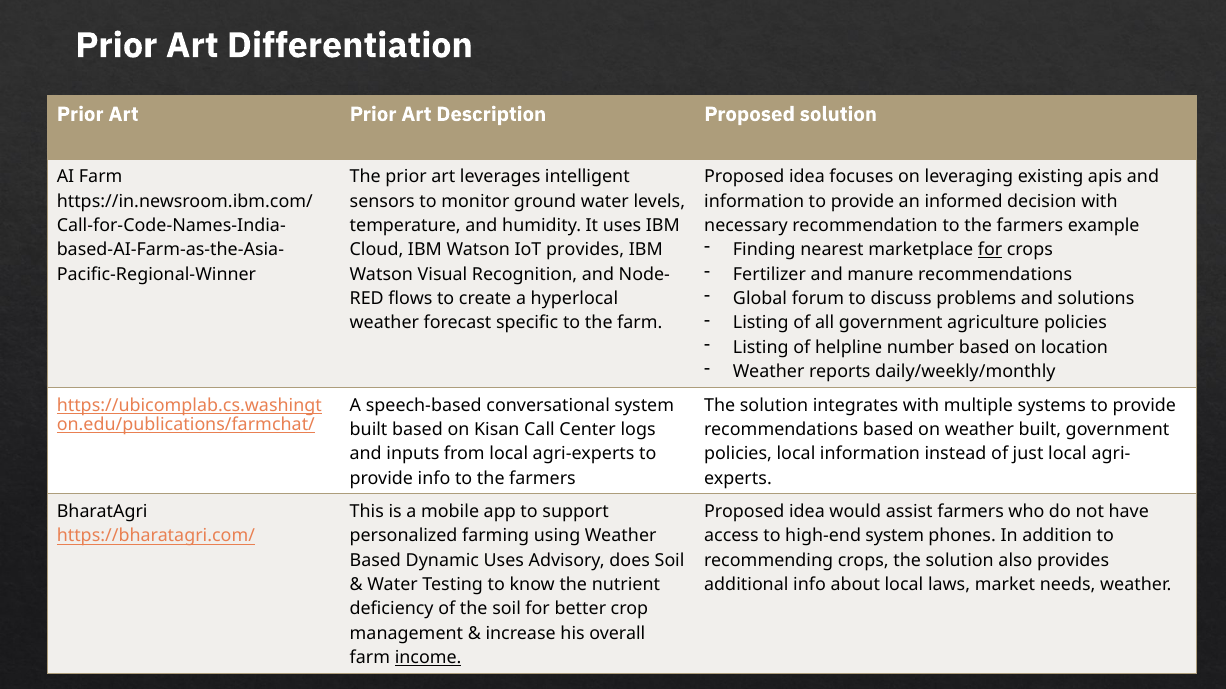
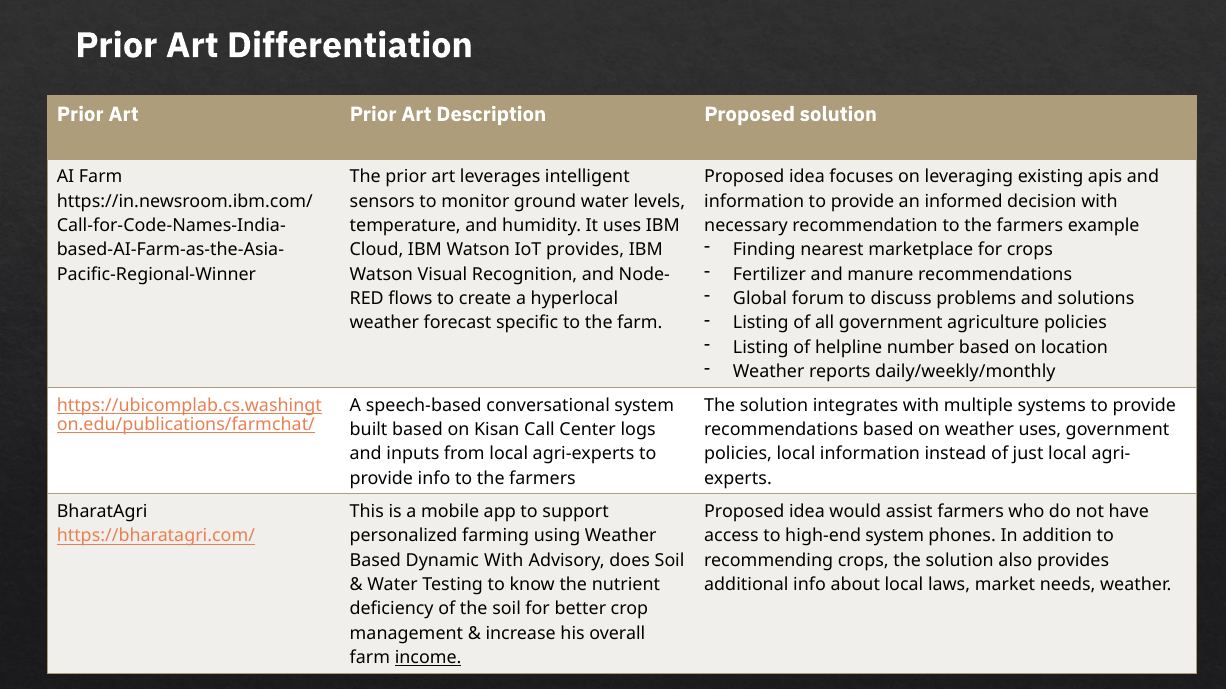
for underline: present -> none (990, 250)
weather built: built -> uses (1040, 430)
Dynamic Uses: Uses -> With (504, 561)
